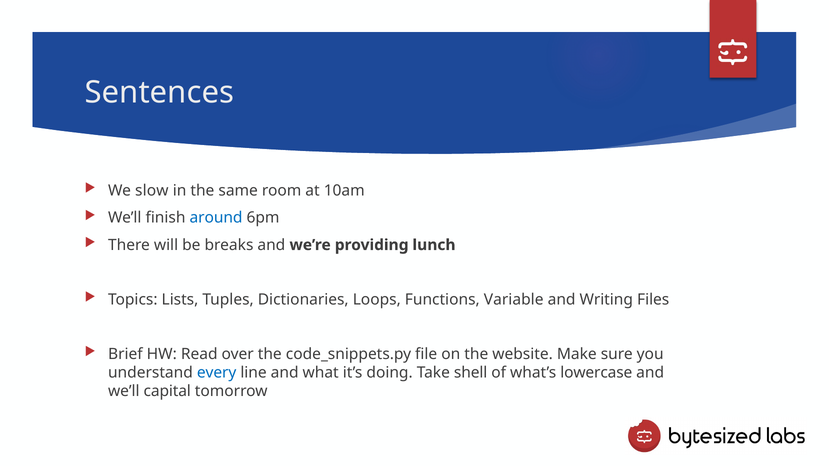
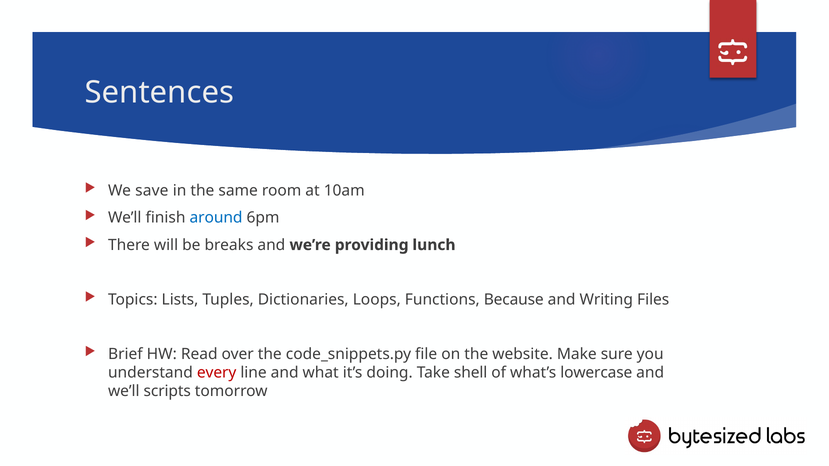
slow: slow -> save (152, 191)
Variable: Variable -> Because (514, 300)
every colour: blue -> red (217, 373)
capital: capital -> scripts (167, 392)
